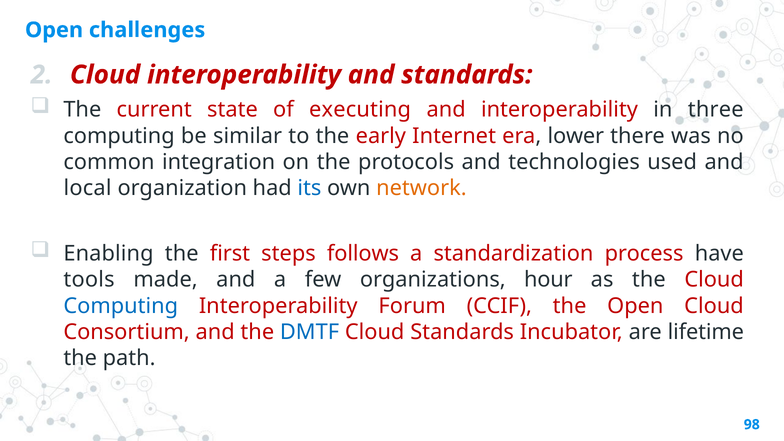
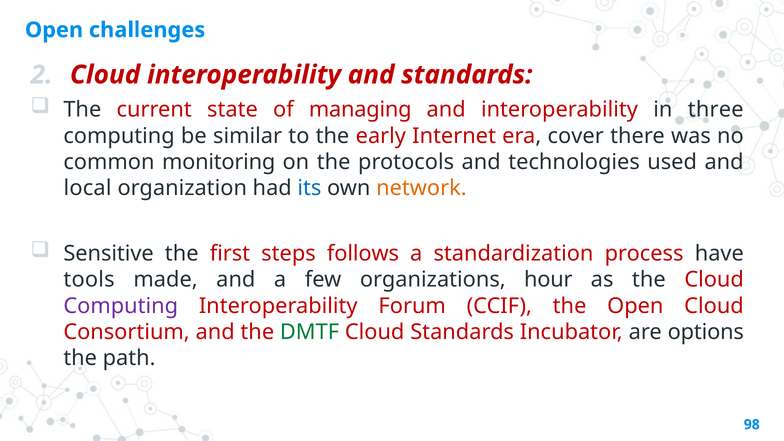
executing: executing -> managing (360, 110)
lower: lower -> cover (576, 136)
integration: integration -> monitoring (219, 162)
Enabling: Enabling -> Sensitive (109, 254)
Computing colour: blue -> purple (121, 306)
DMTF colour: blue -> green (310, 332)
lifetime: lifetime -> options (706, 332)
